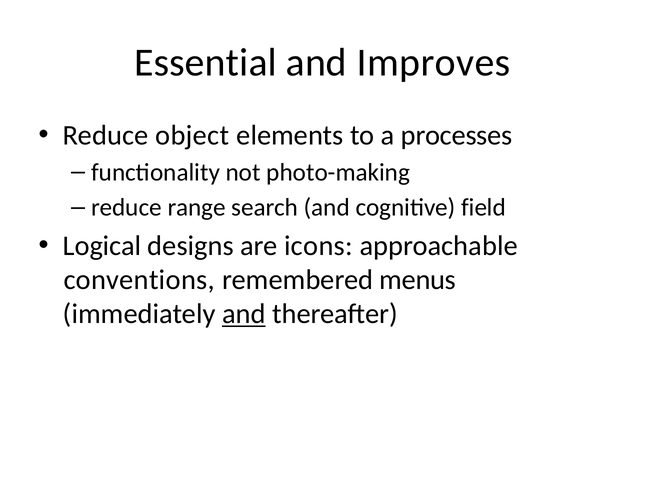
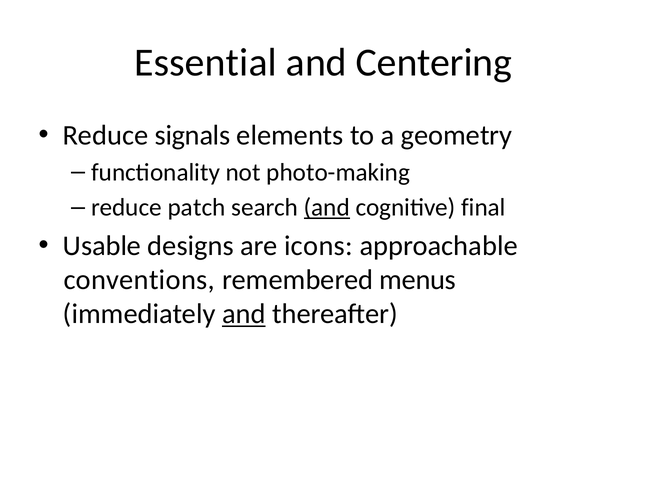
Improves: Improves -> Centering (434, 63)
object: object -> signals (192, 135)
processes: processes -> geometry (457, 135)
range: range -> patch (197, 208)
and underline: none -> present (327, 208)
field: field -> final (484, 208)
Logical: Logical -> Usable (102, 246)
